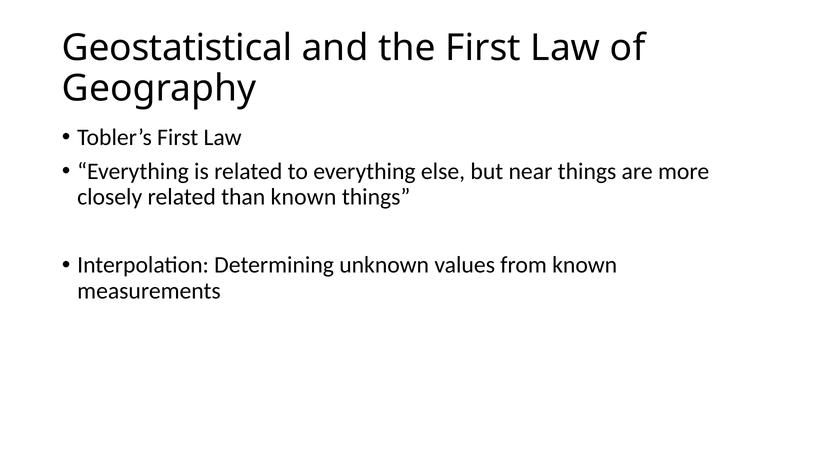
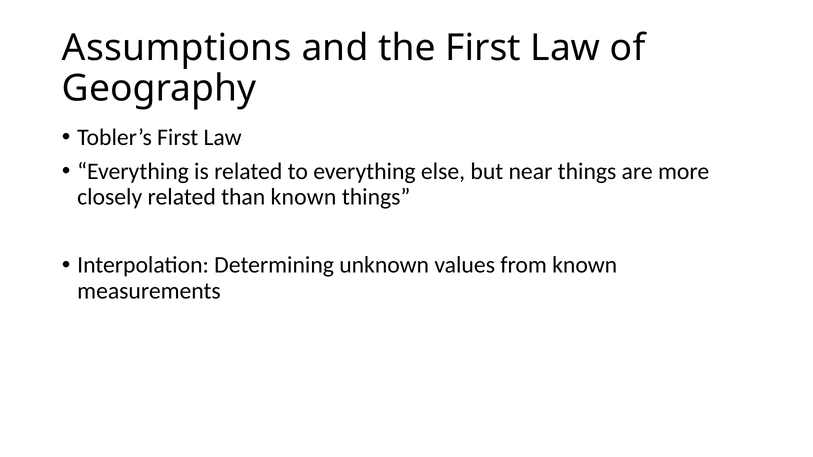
Geostatistical: Geostatistical -> Assumptions (177, 48)
